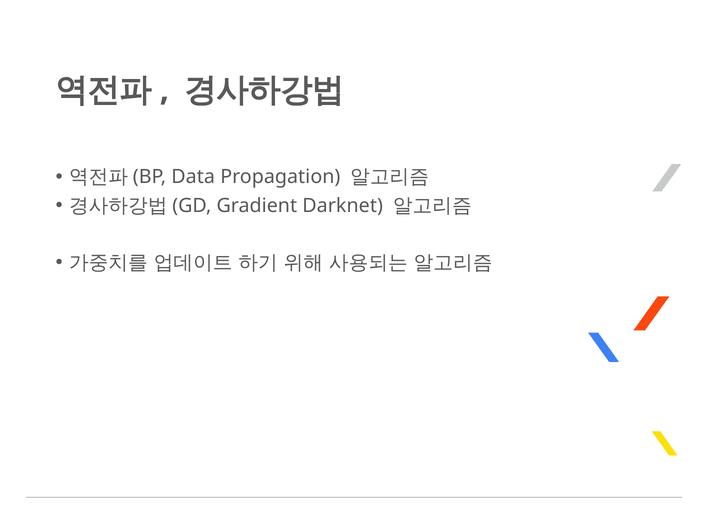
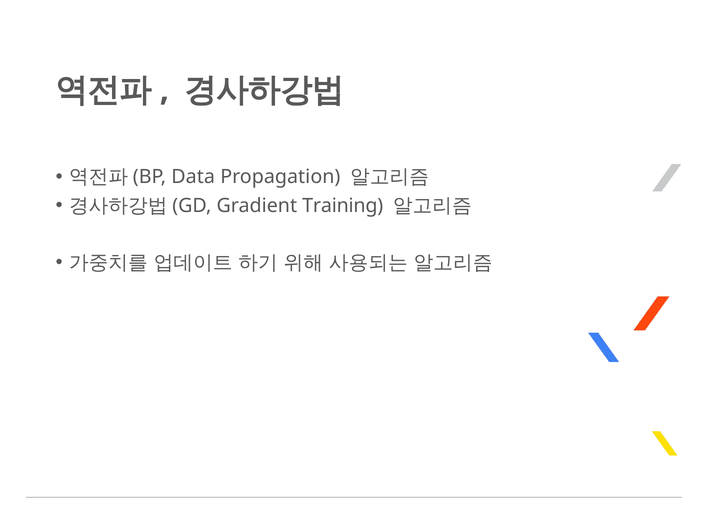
Darknet: Darknet -> Training (343, 206)
